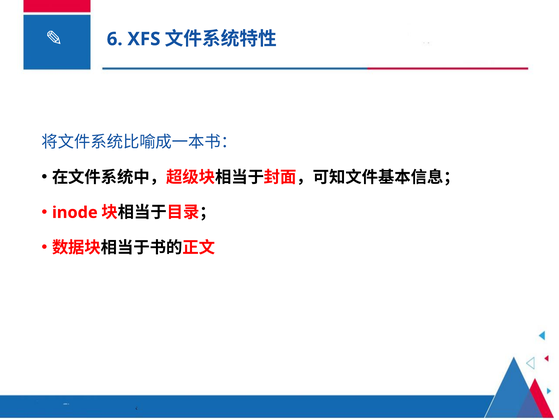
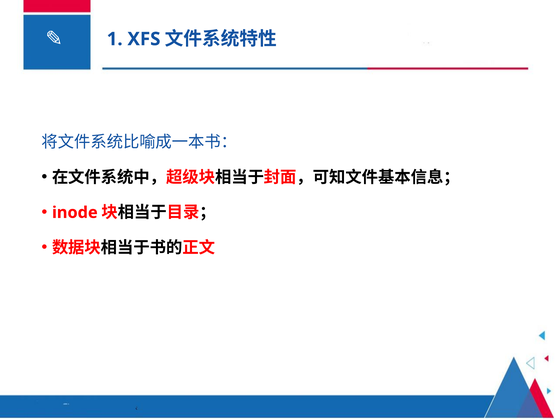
6: 6 -> 1 (115, 39)
